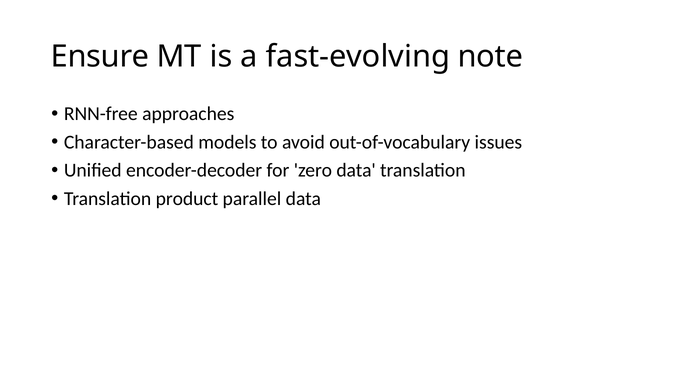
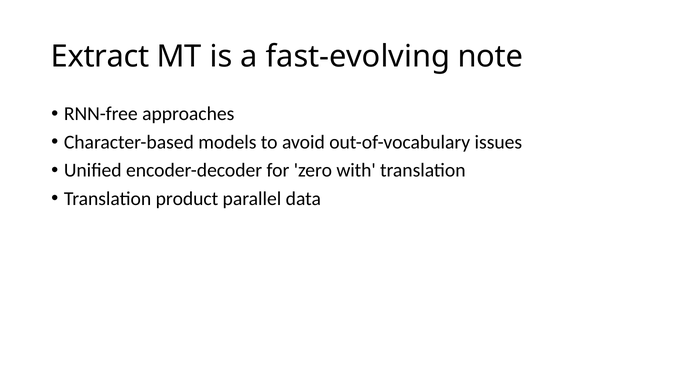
Ensure: Ensure -> Extract (100, 57)
zero data: data -> with (356, 170)
